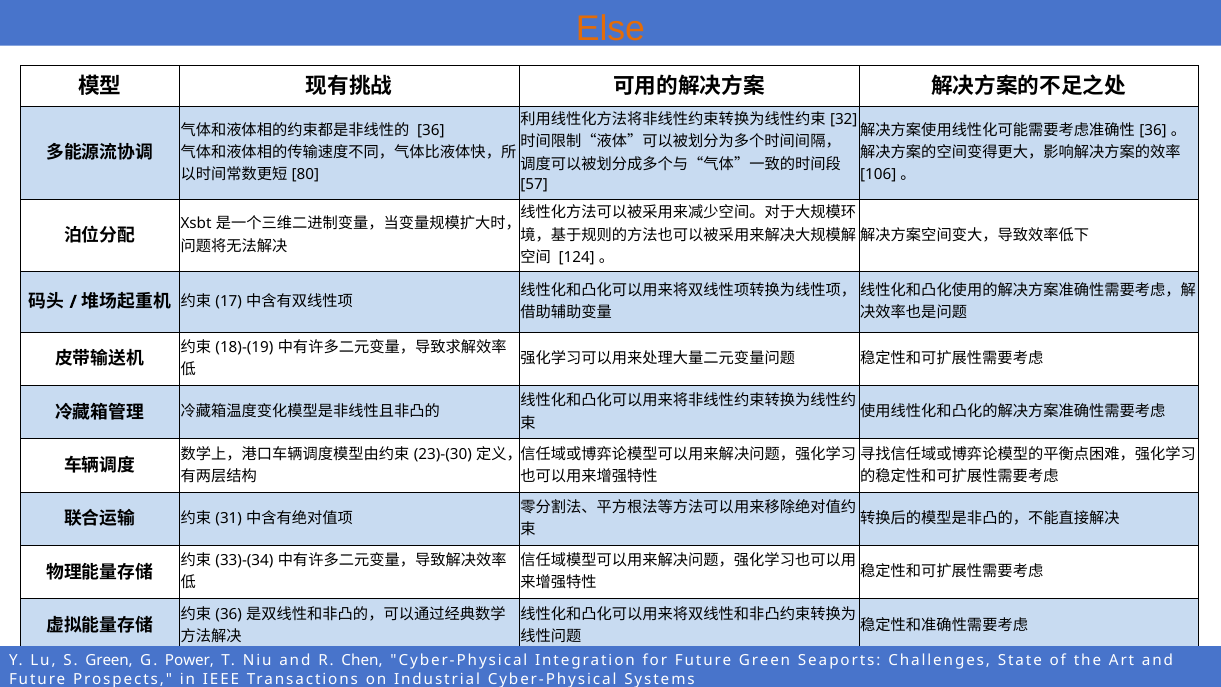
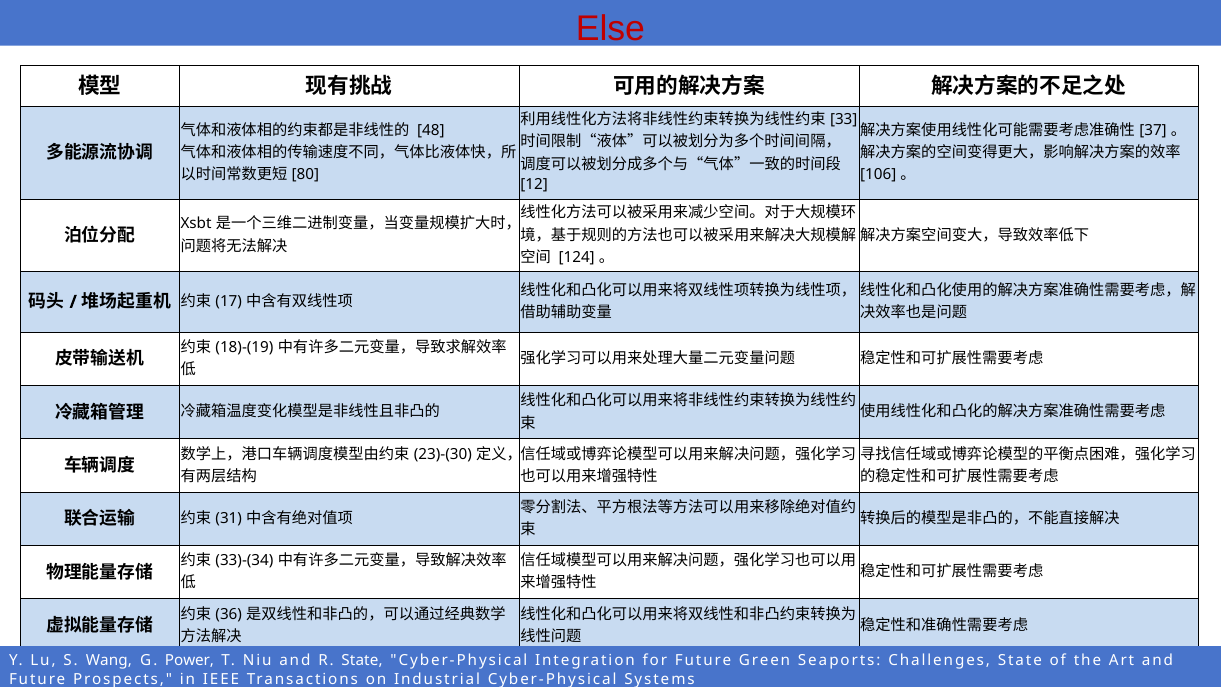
Else colour: orange -> red (610, 28)
32: 32 -> 33 (844, 120)
36: 36 -> 48 (431, 130)
36: 36 -> 37 (1153, 130)
57: 57 -> 12 (534, 185)
S Green: Green -> Wang (109, 661)
R Chen: Chen -> State (362, 661)
